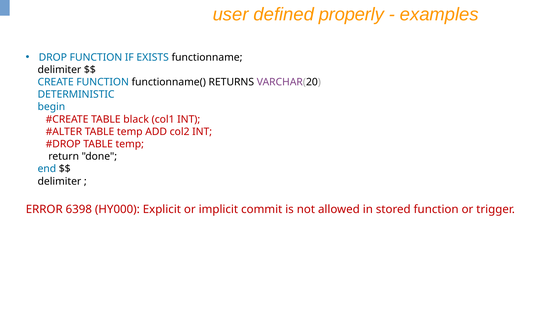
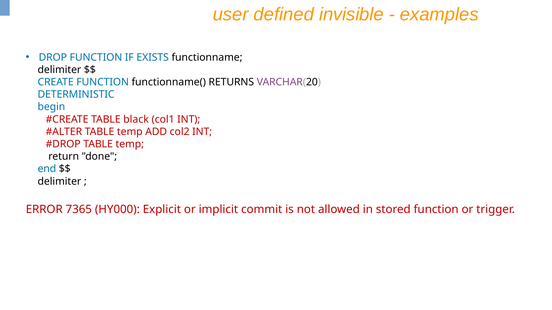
properly: properly -> invisible (351, 14)
6398: 6398 -> 7365 (79, 210)
